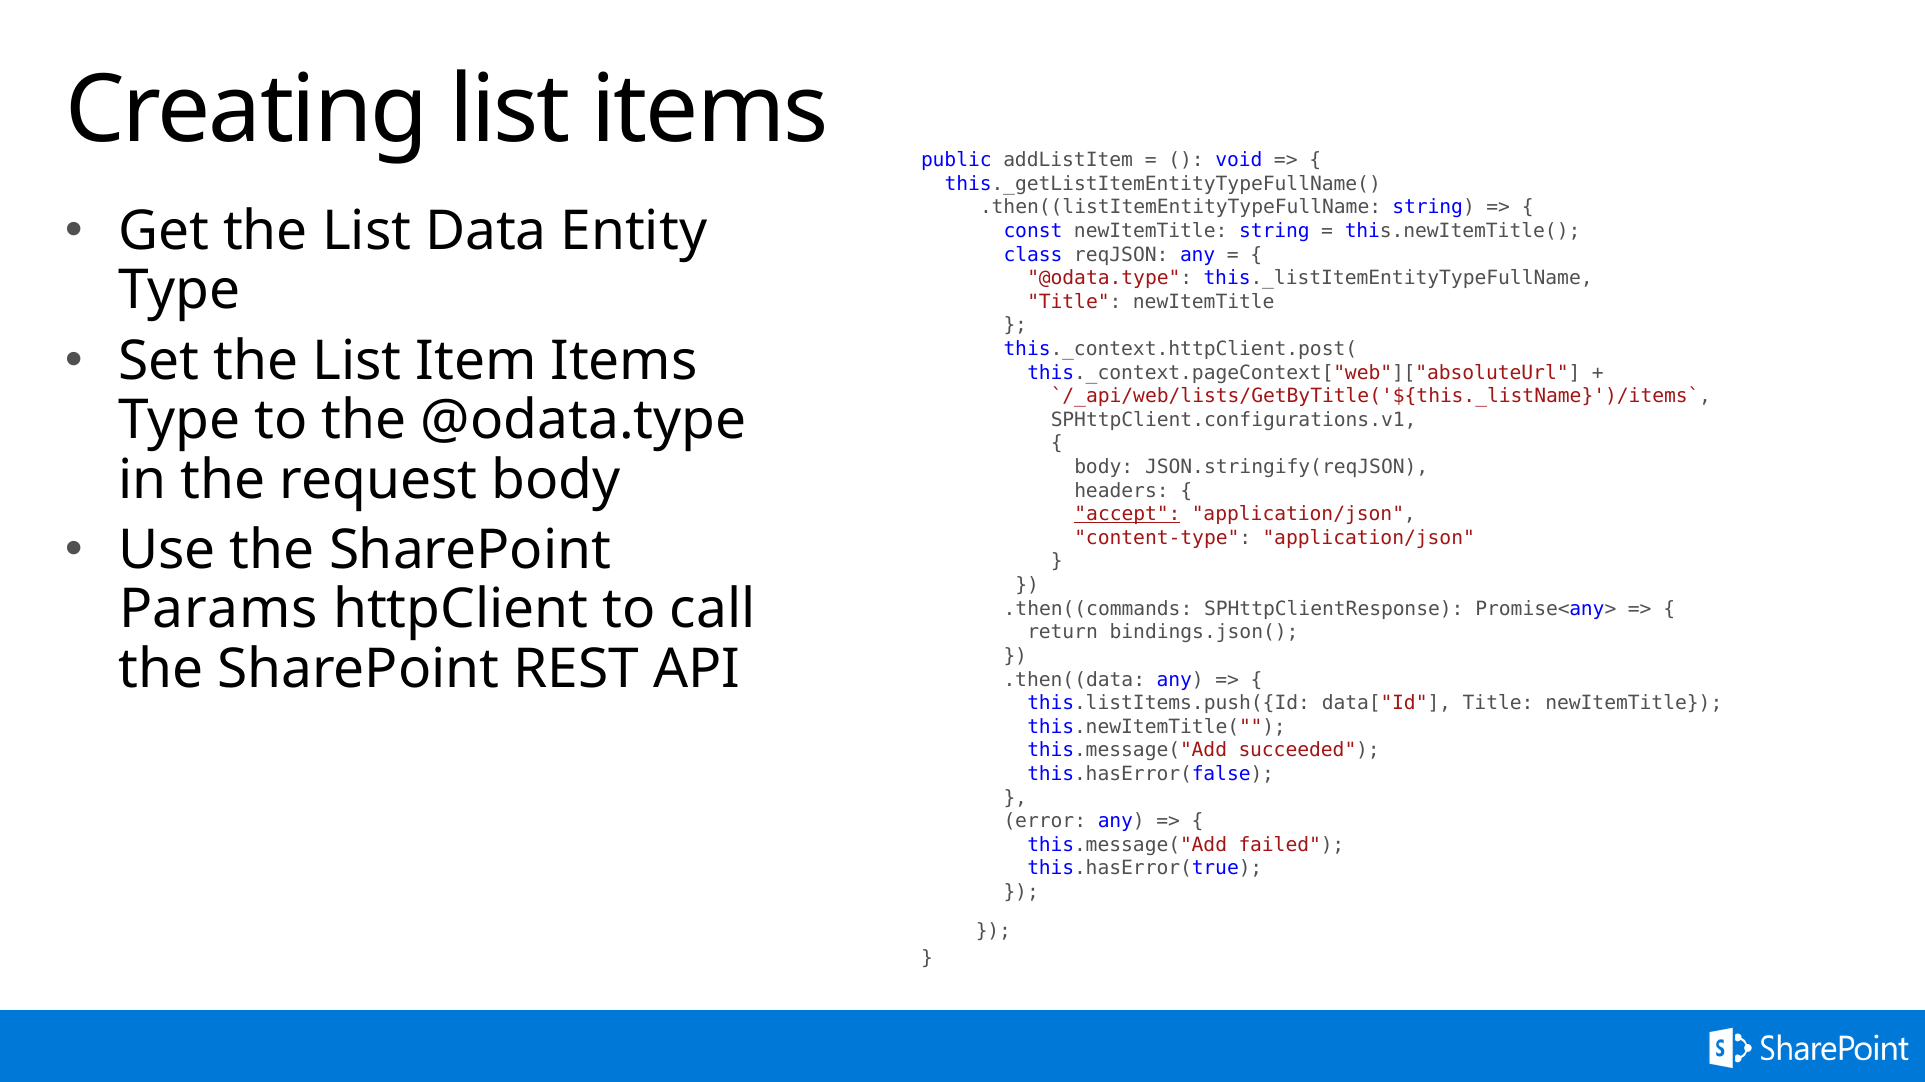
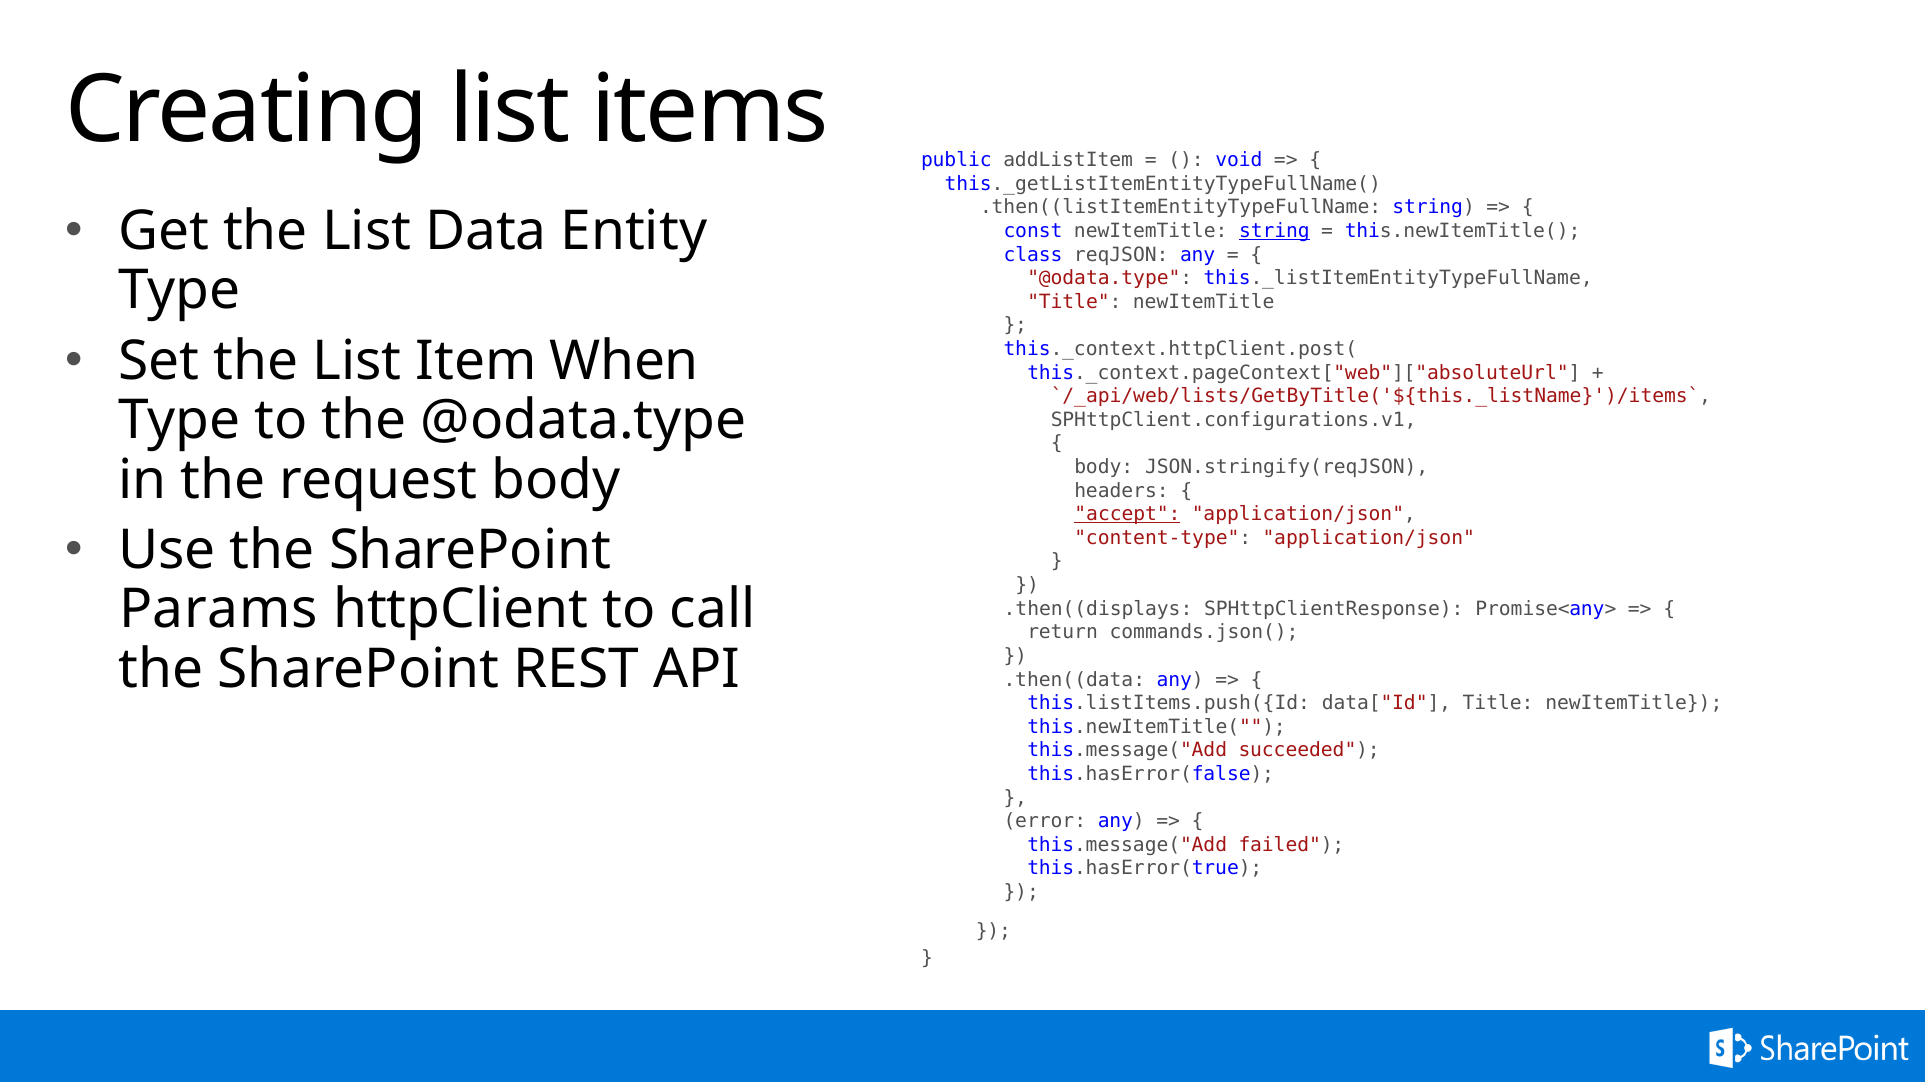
string underline: none -> present (1274, 231)
Item Items: Items -> When (624, 361)
.then((commands: .then((commands -> .then((displays (1098, 609)
bindings.json(: bindings.json( -> commands.json( (1204, 633)
